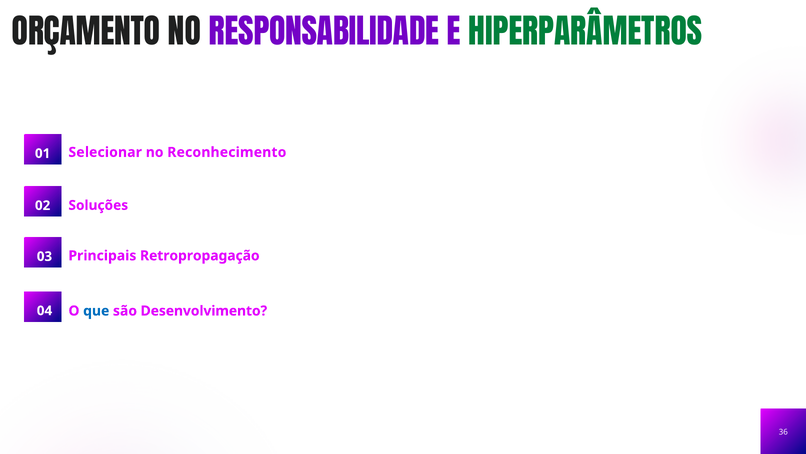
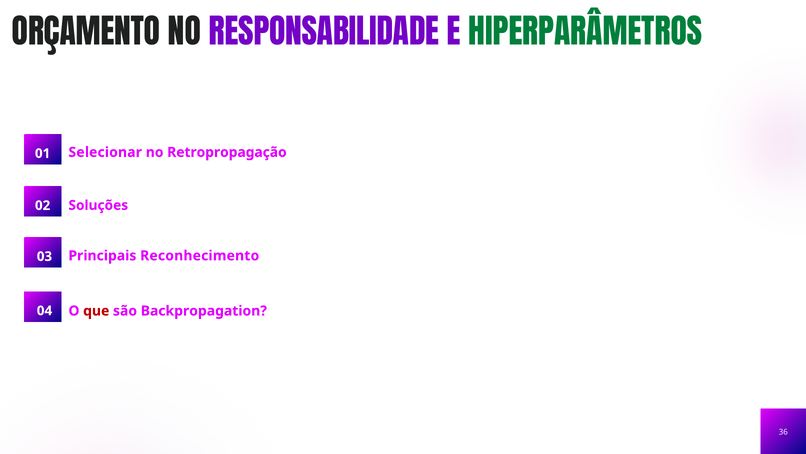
Reconhecimento: Reconhecimento -> Retropropagação (227, 152)
Retropropagação: Retropropagação -> Reconhecimento (200, 255)
que colour: blue -> red (96, 310)
Desenvolvimento: Desenvolvimento -> Backpropagation (204, 310)
